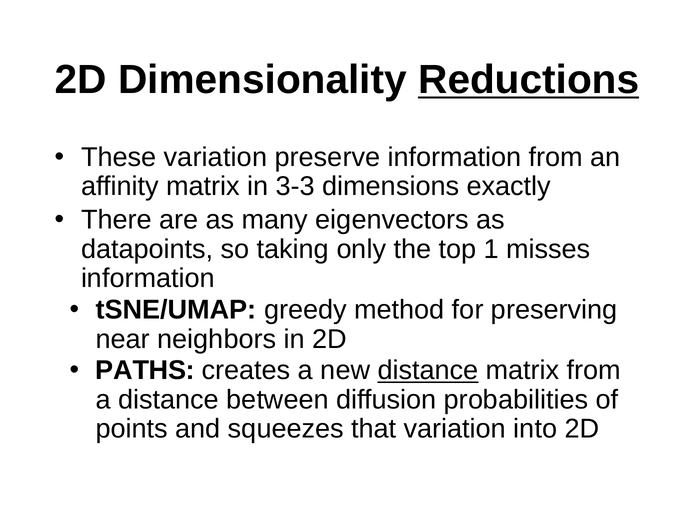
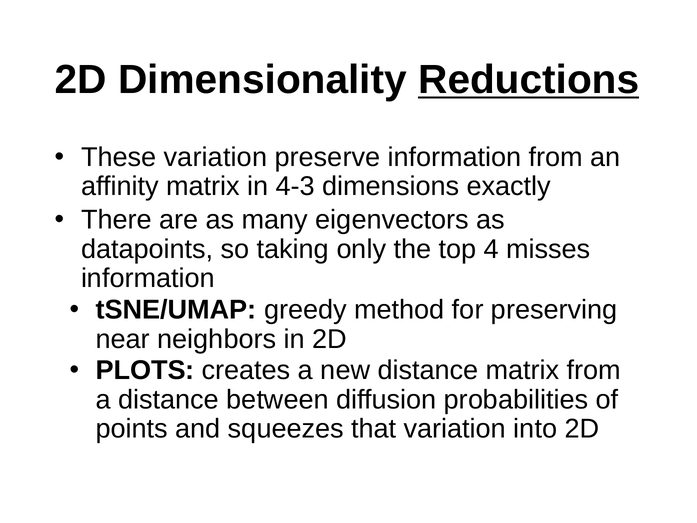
3-3: 3-3 -> 4-3 (295, 186)
1: 1 -> 4 (491, 249)
PATHS: PATHS -> PLOTS (145, 370)
distance underline: present -> none (428, 370)
